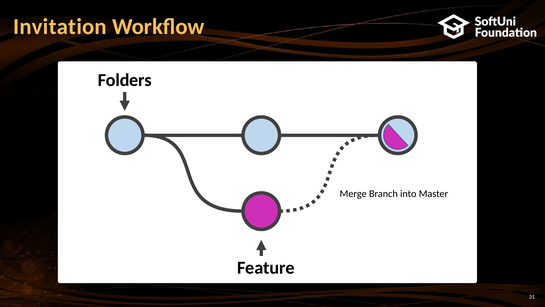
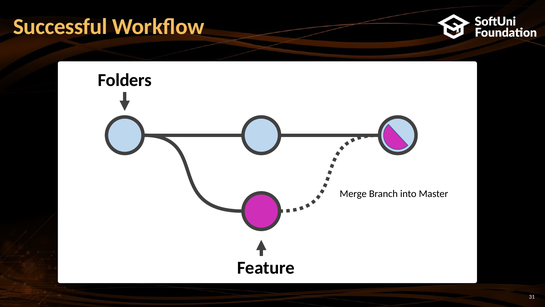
Invitation: Invitation -> Successful (60, 26)
